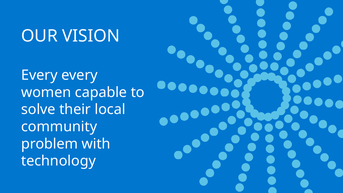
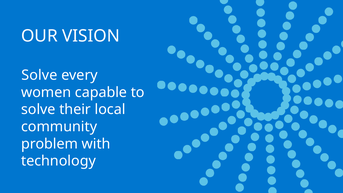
Every: Every -> Solve (39, 75)
